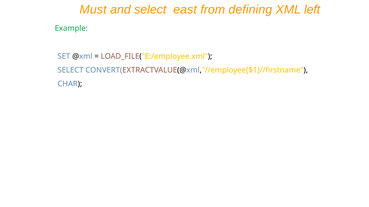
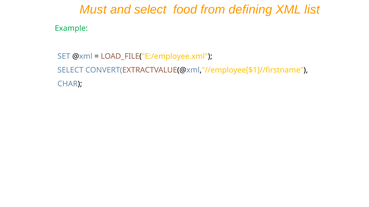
east: east -> food (185, 10)
left: left -> list (312, 10)
